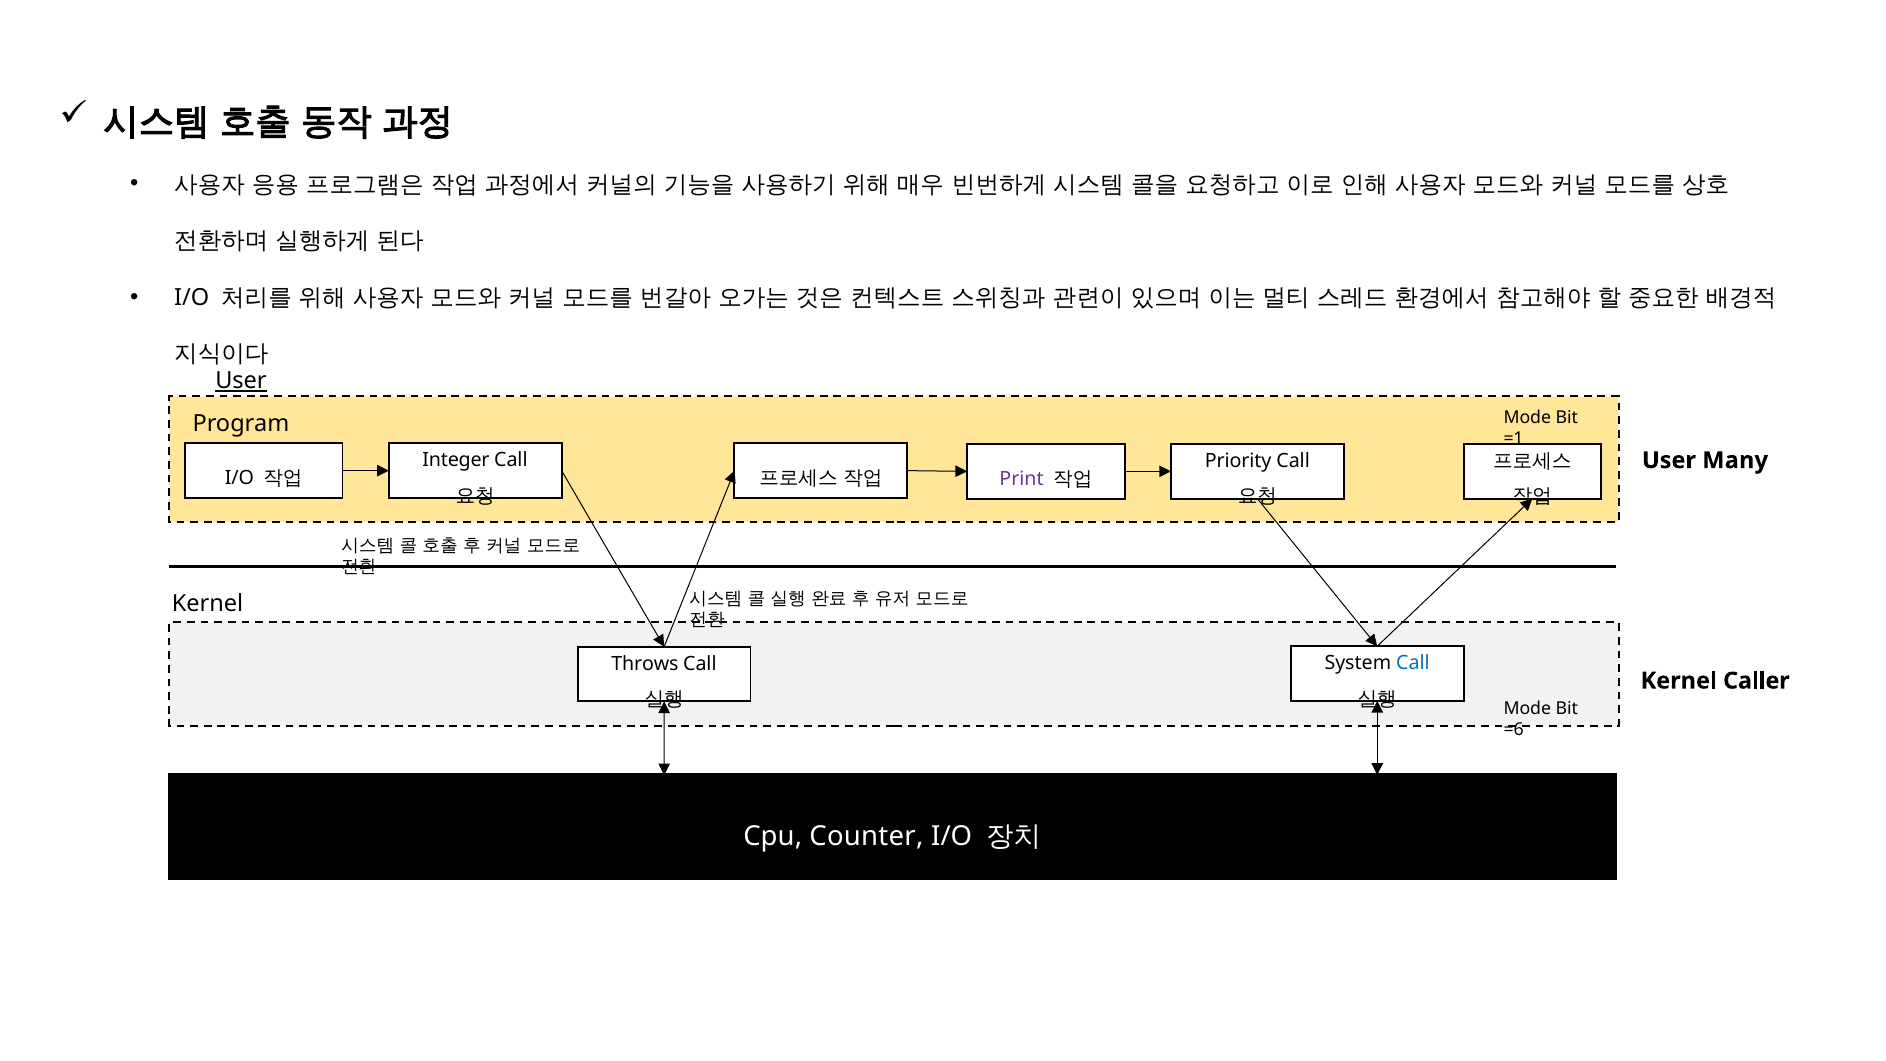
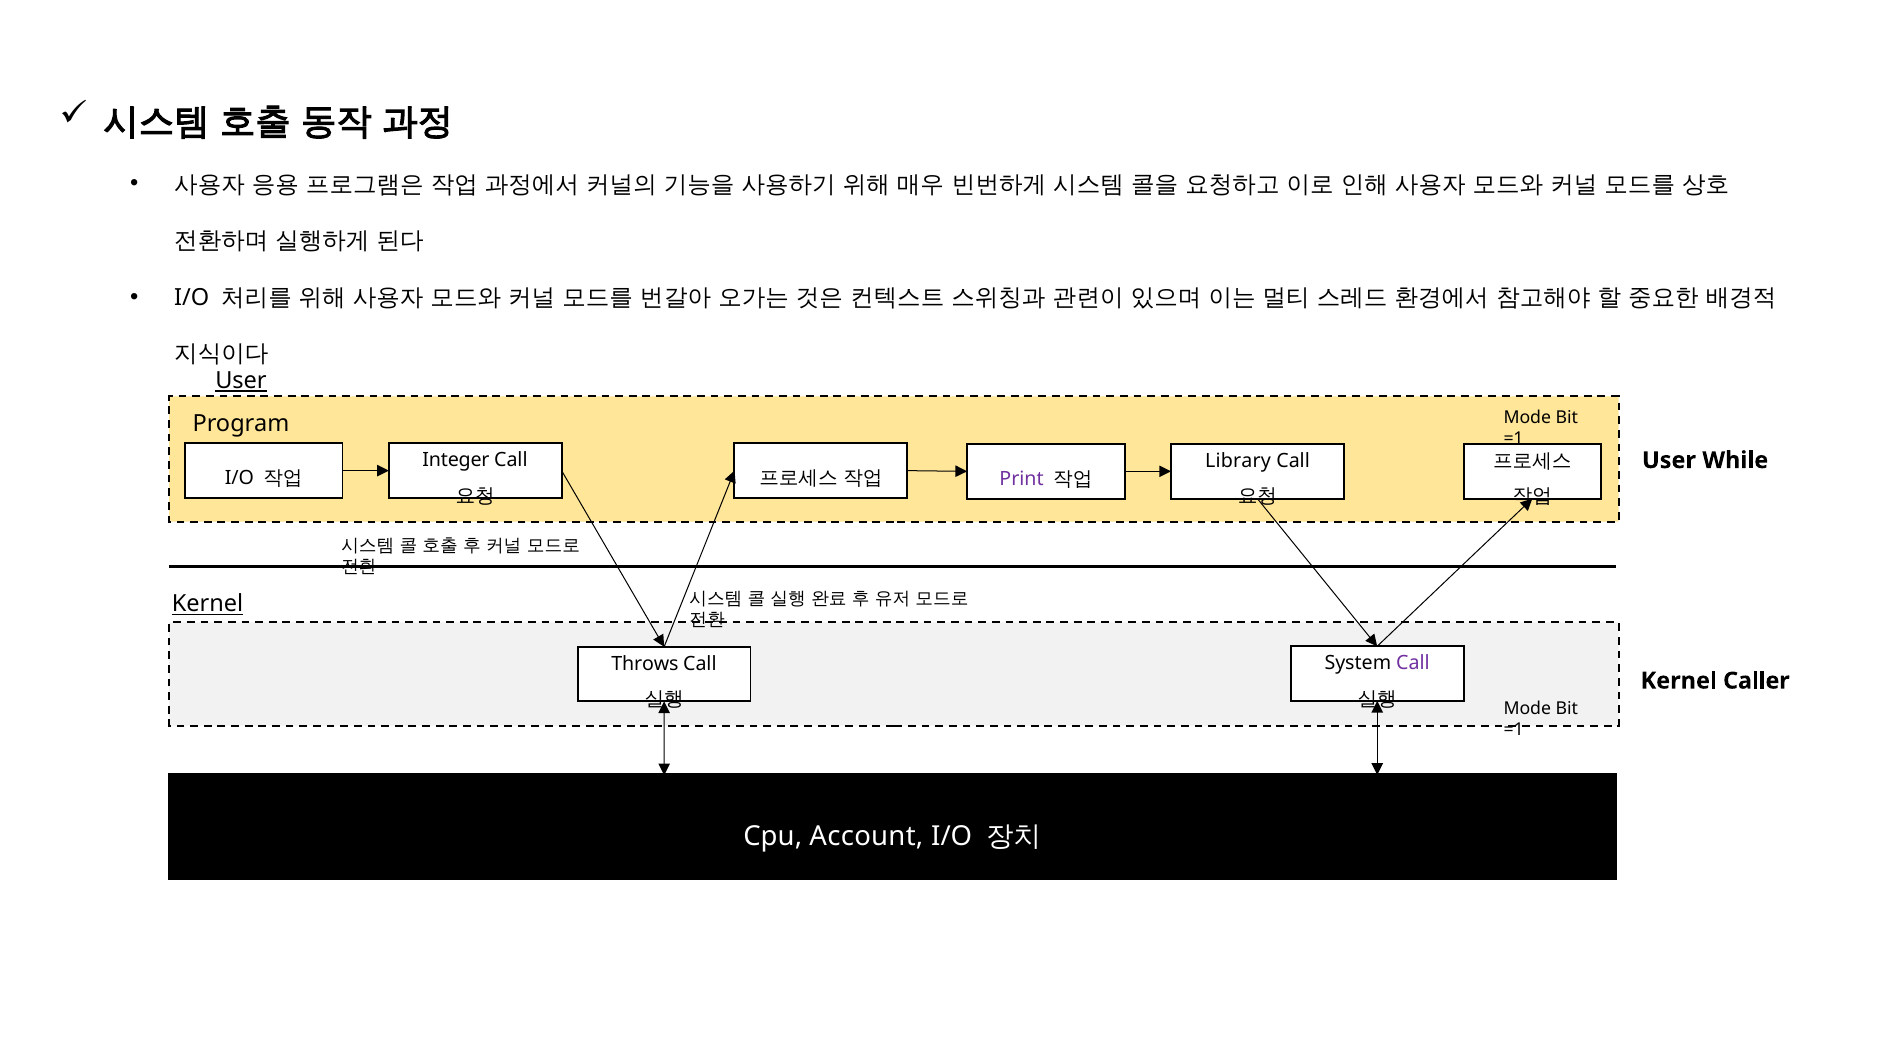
Priority: Priority -> Library (1238, 461)
Many: Many -> While (1735, 460)
Kernel underline: none -> present (208, 604)
Call colour: blue -> purple (1413, 663)
=6: =6 -> =1 (1514, 730)
Counter: Counter -> Account (866, 836)
